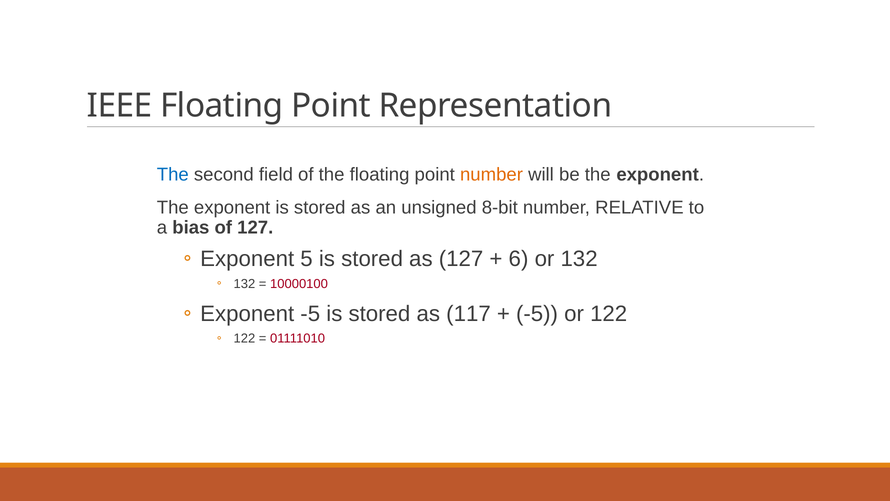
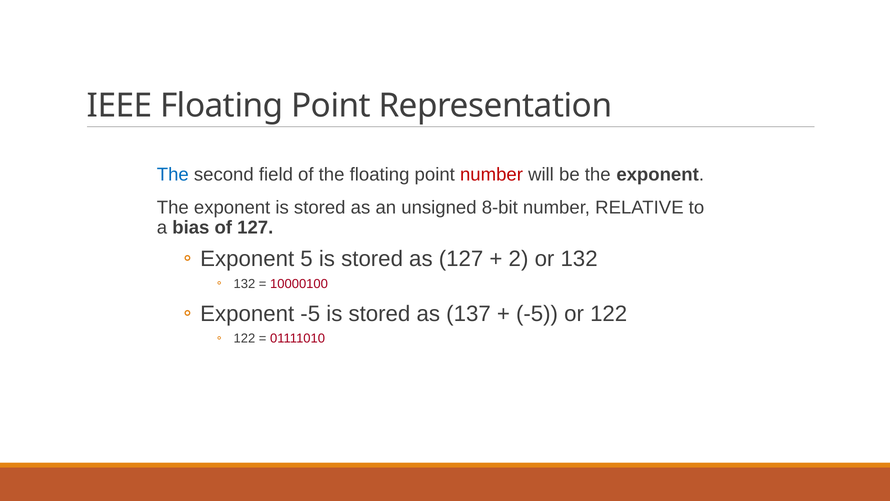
number colour: orange -> red (492, 175)
6: 6 -> 2 (519, 259)
117: 117 -> 137 (468, 314)
